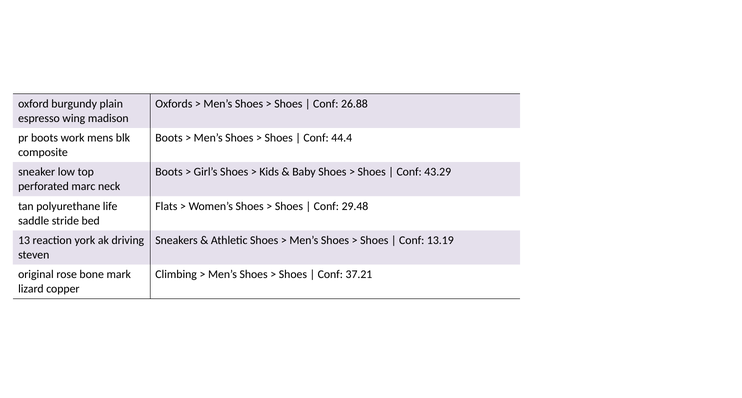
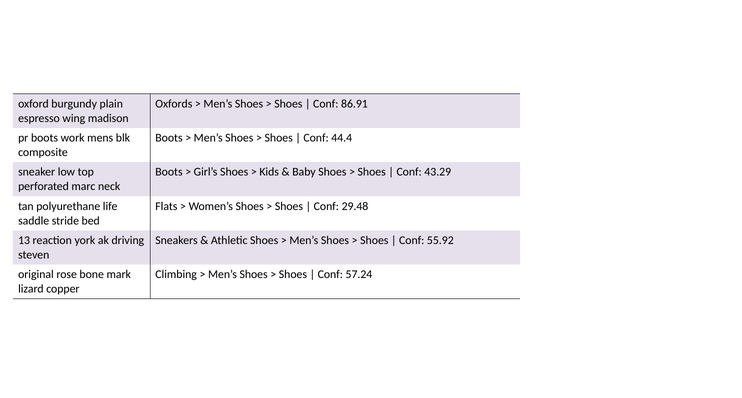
26.88: 26.88 -> 86.91 (354, 104)
13.19: 13.19 -> 55.92 (440, 240)
37.21: 37.21 -> 57.24 (359, 274)
